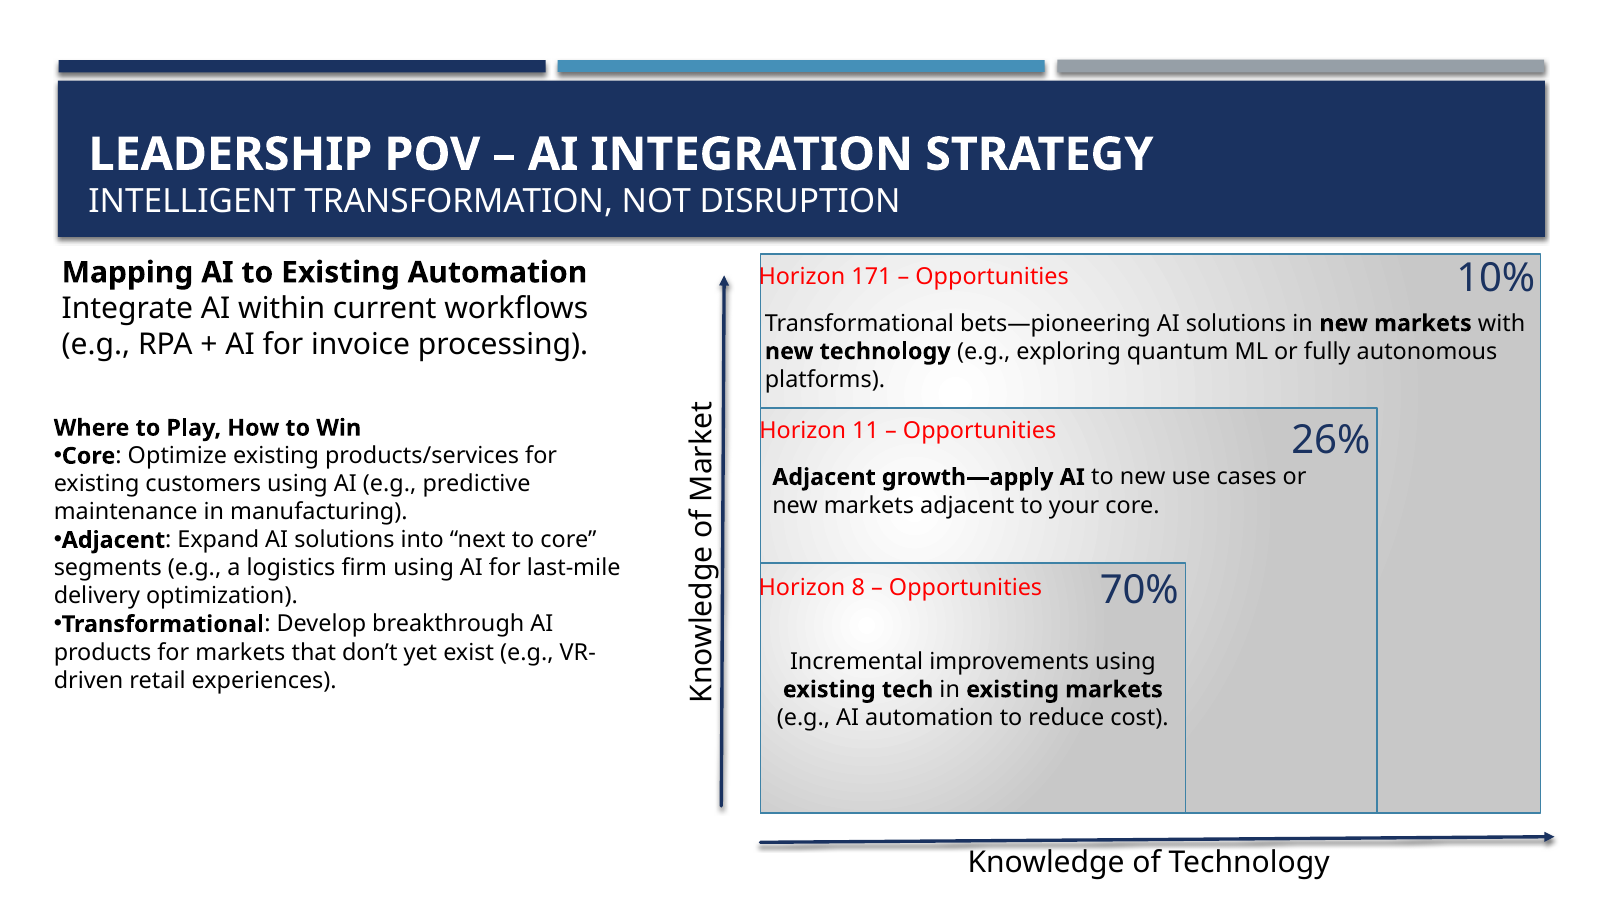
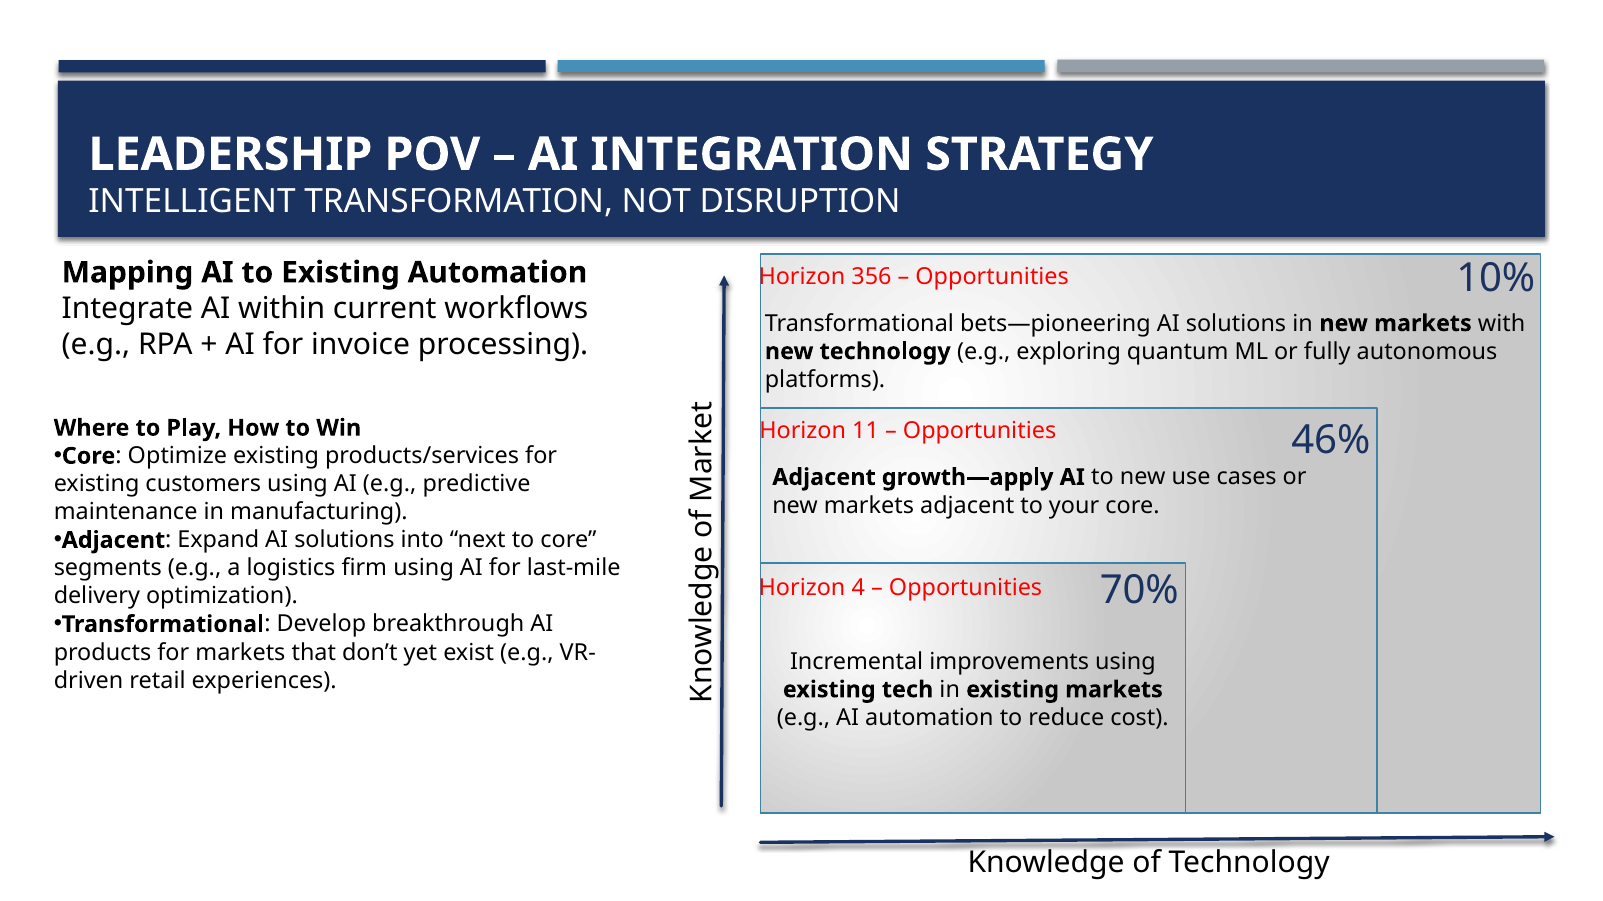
171: 171 -> 356 (872, 277)
26%: 26% -> 46% (1331, 441)
8: 8 -> 4 (858, 588)
